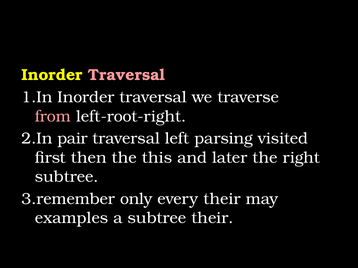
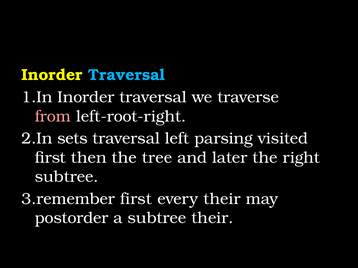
Traversal colour: pink -> light blue (126, 75)
pair: pair -> sets (72, 139)
this: this -> tree (157, 158)
3.remember only: only -> first (136, 199)
examples: examples -> postorder (72, 218)
